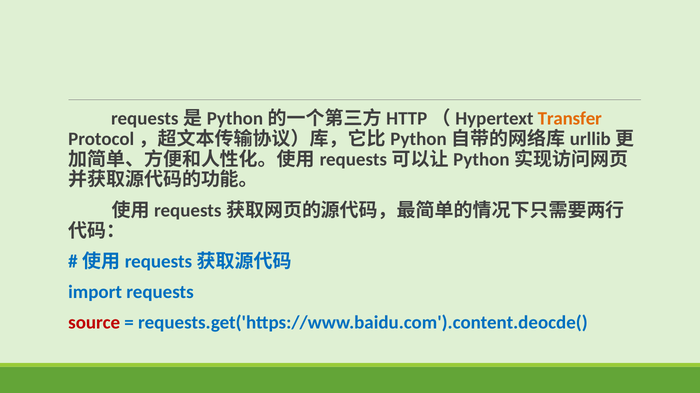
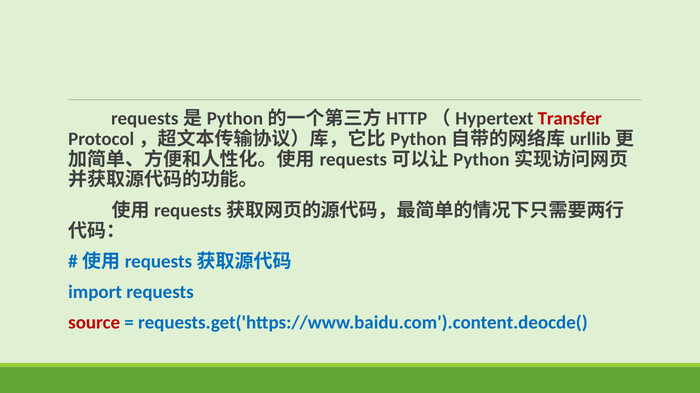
Transfer colour: orange -> red (570, 119)
